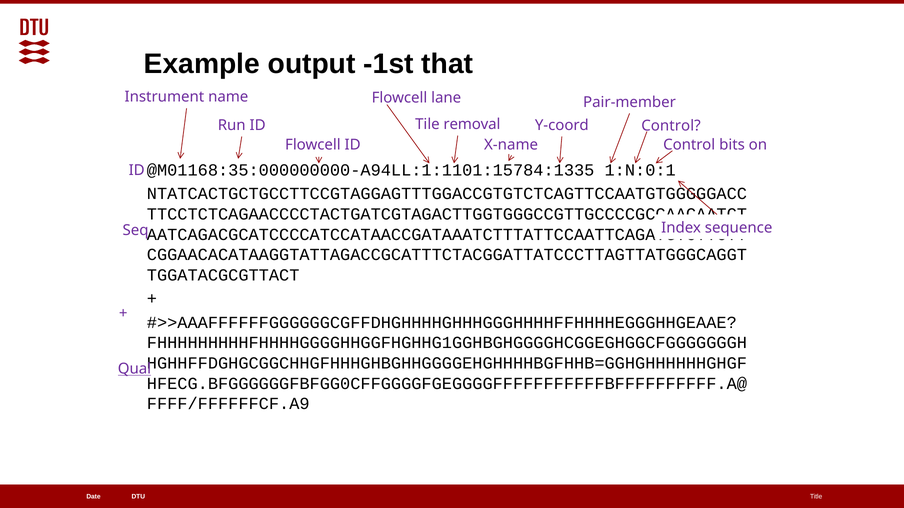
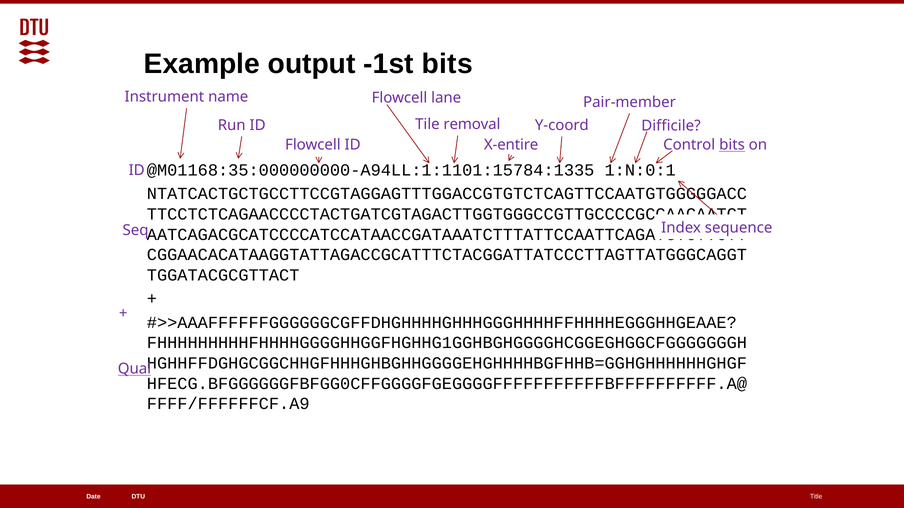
-1st that: that -> bits (447, 64)
Control: Control -> Difficile (671, 126)
bits underline: none -> present (732, 145)
X-name: X-name -> X-entire (511, 145)
